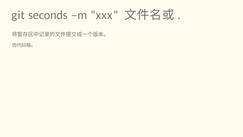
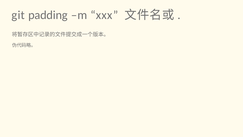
seconds: seconds -> padding (48, 15)
